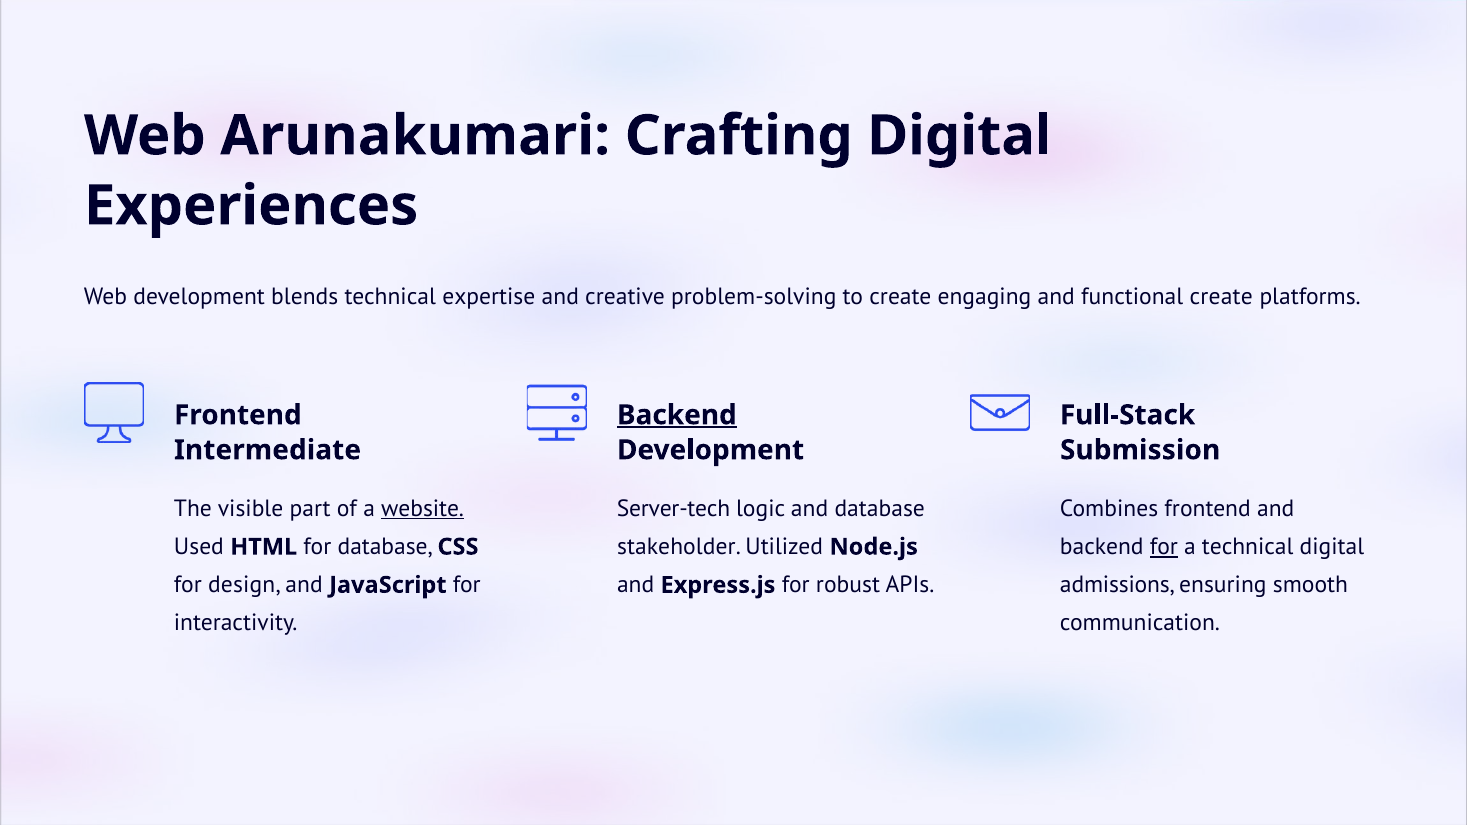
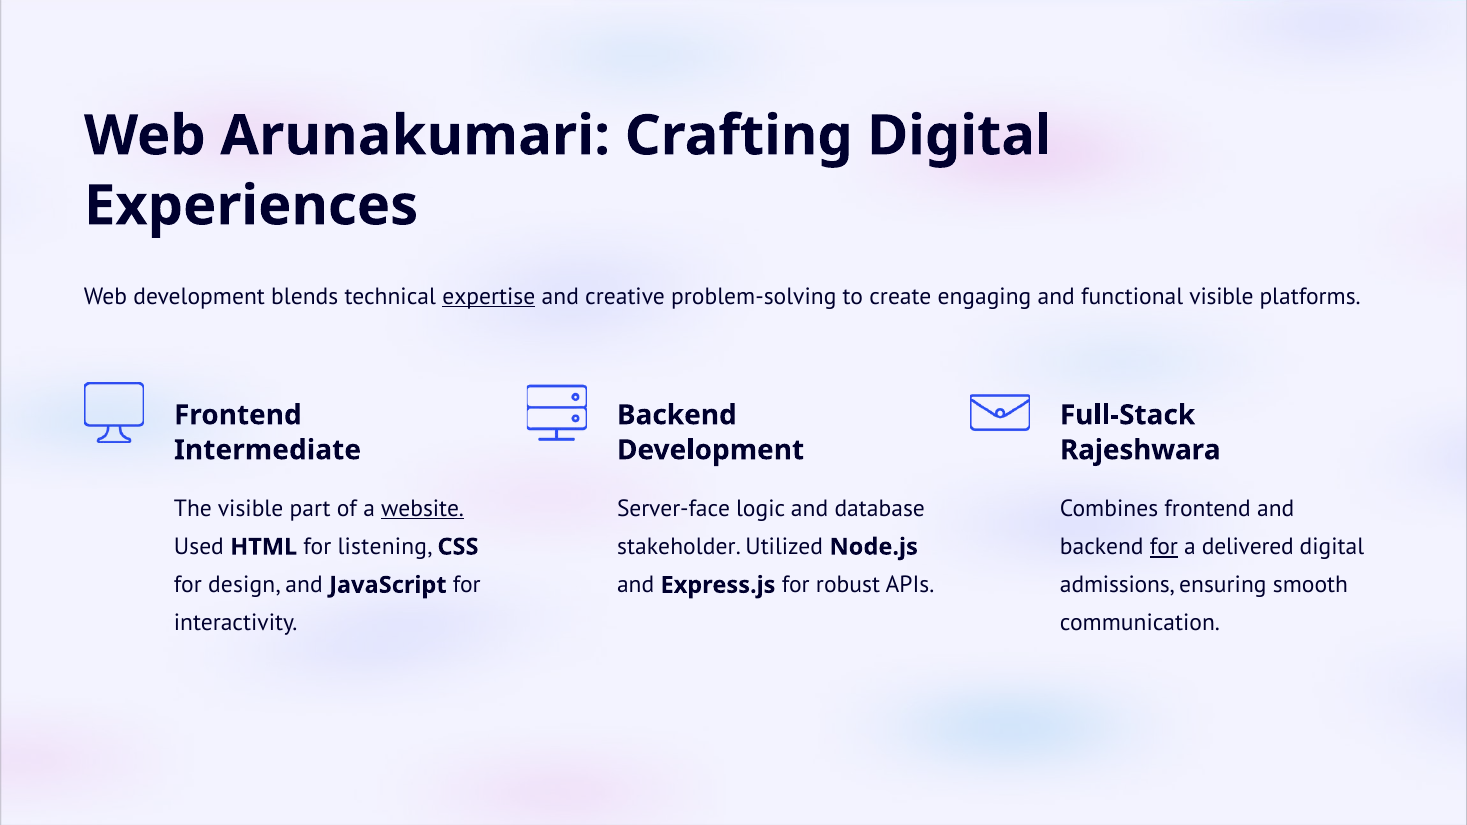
expertise underline: none -> present (489, 297)
functional create: create -> visible (1221, 297)
Backend underline: present -> none (677, 415)
Submission: Submission -> Rajeshwara (1140, 450)
Server-tech: Server-tech -> Server-face (673, 509)
for database: database -> listening (385, 547)
a technical: technical -> delivered (1248, 547)
